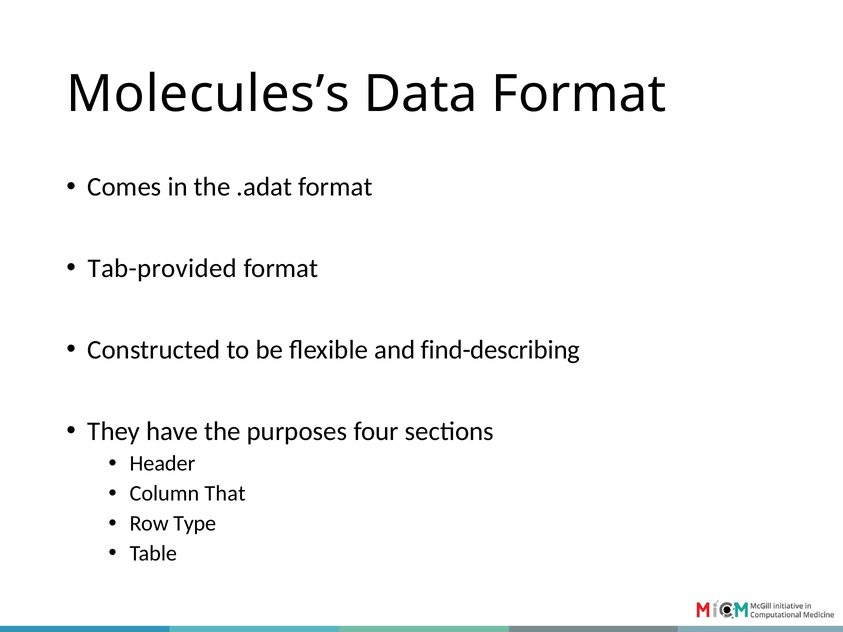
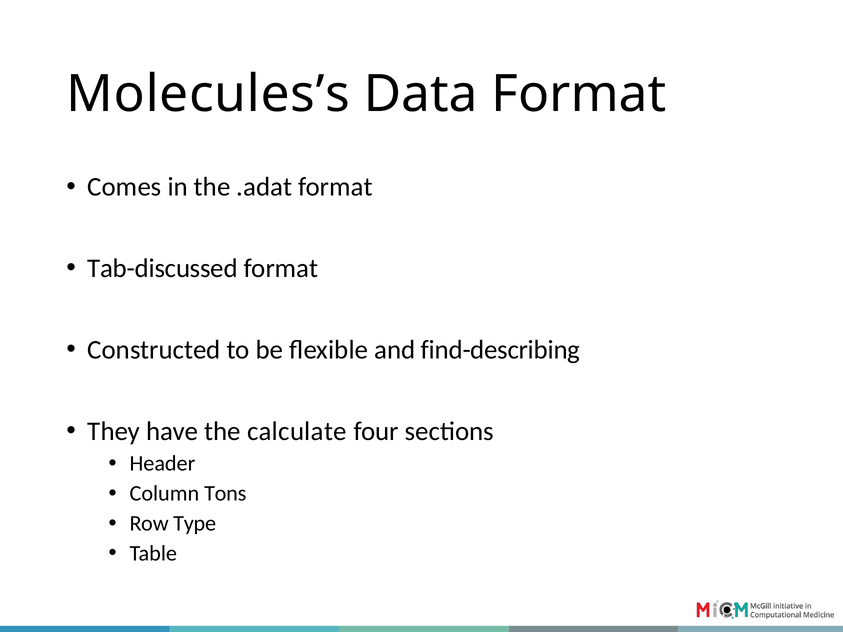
Tab-provided: Tab-provided -> Tab-discussed (163, 268)
purposes: purposes -> calculate (297, 431)
That: That -> Tons (225, 494)
